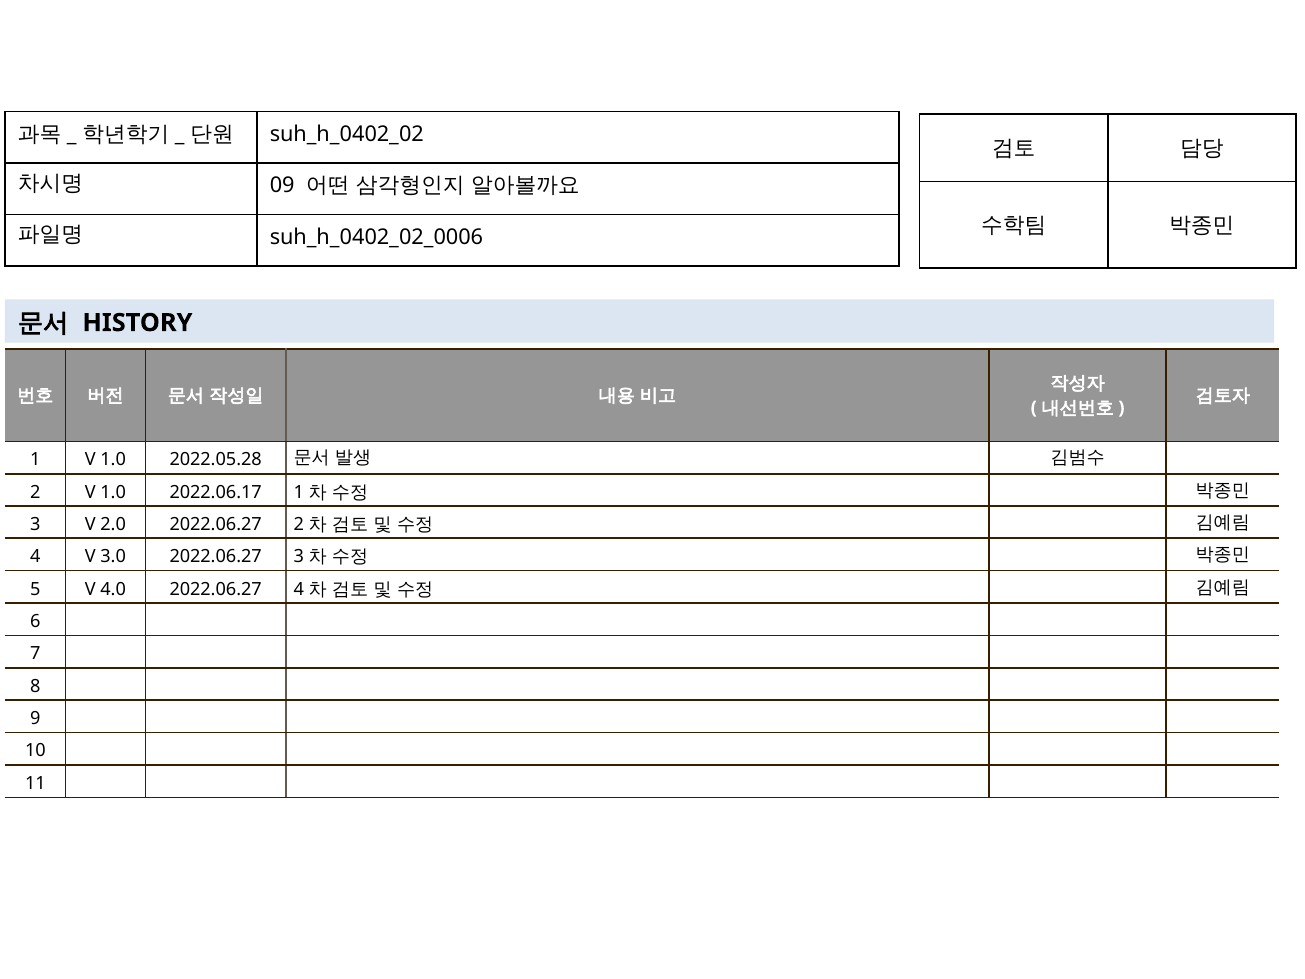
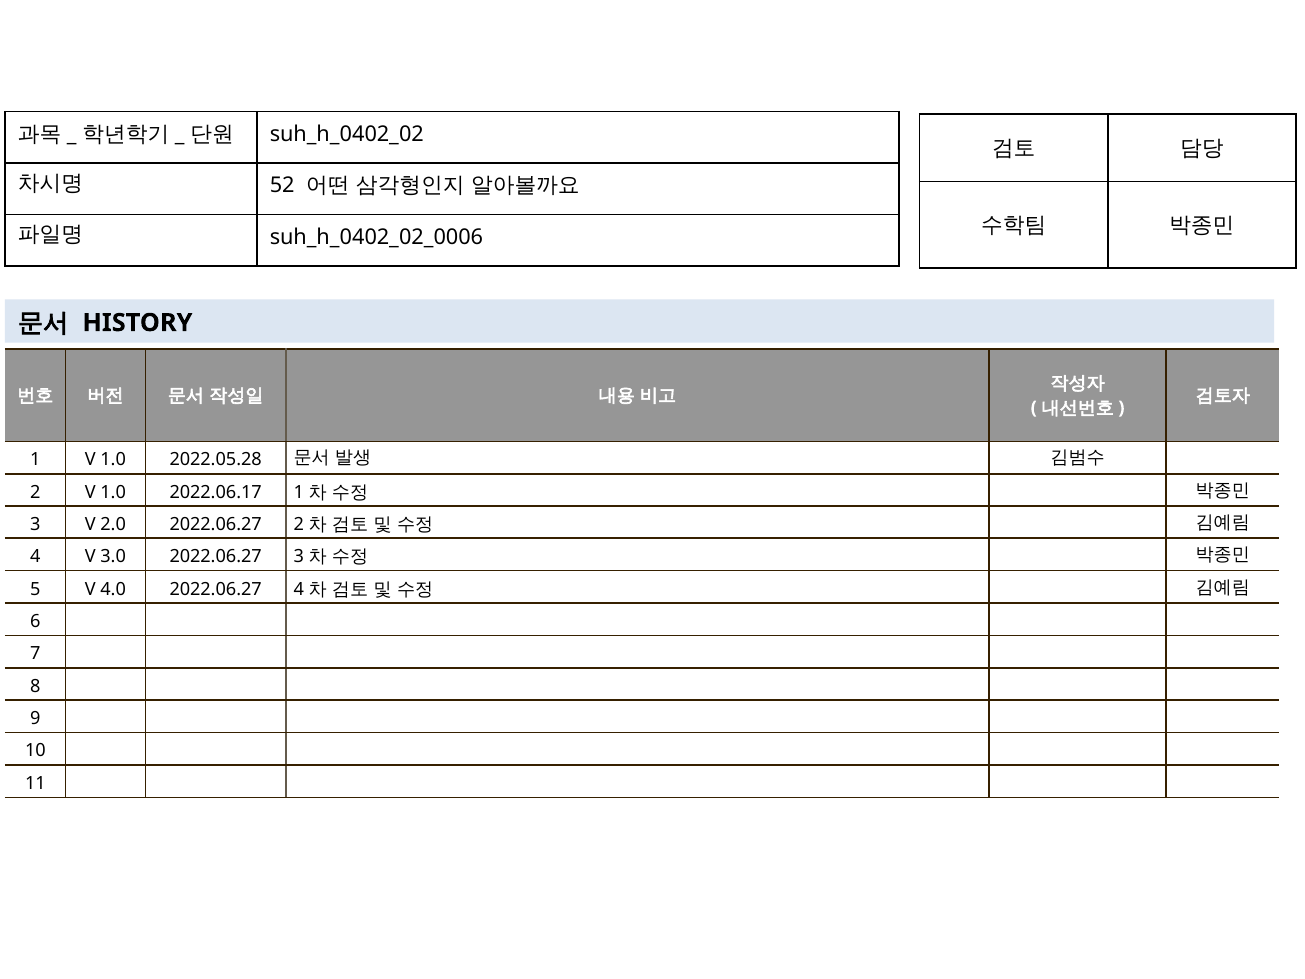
09: 09 -> 52 (282, 186)
